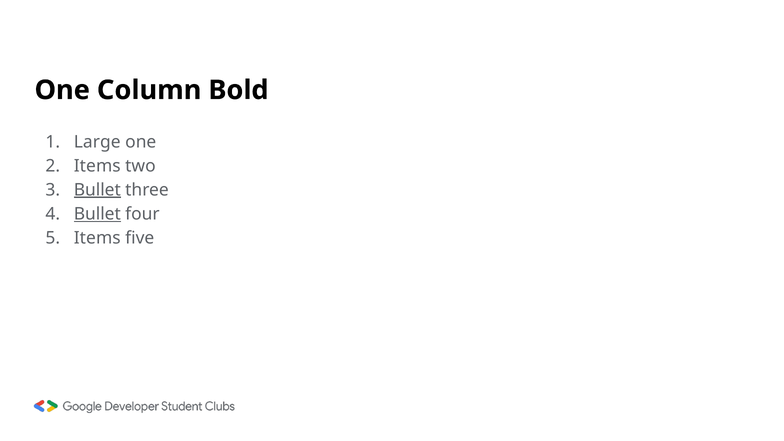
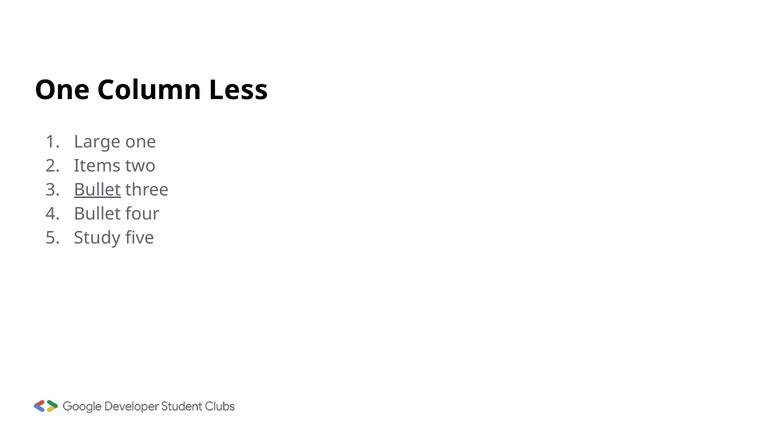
Bold: Bold -> Less (238, 90)
Bullet underline: present -> none (97, 214)
Items: Items -> Study (97, 238)
